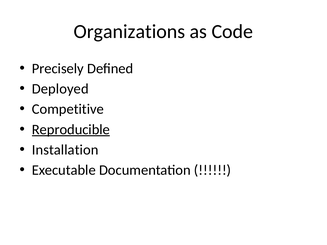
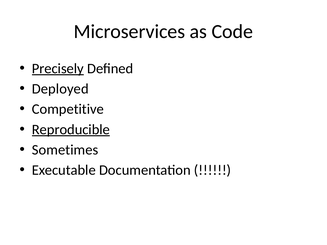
Organizations: Organizations -> Microservices (129, 32)
Precisely underline: none -> present (58, 69)
Installation: Installation -> Sometimes (65, 150)
